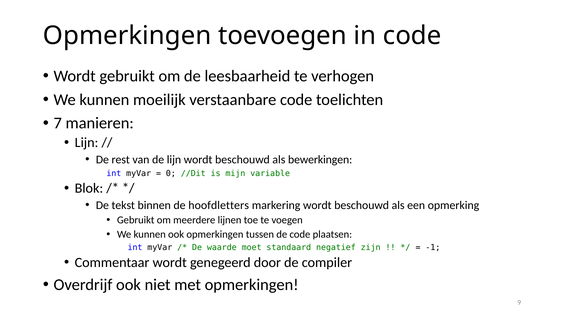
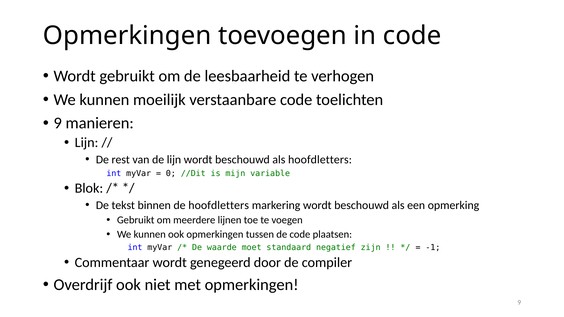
7: 7 -> 9 (58, 123)
als bewerkingen: bewerkingen -> hoofdletters (320, 160)
